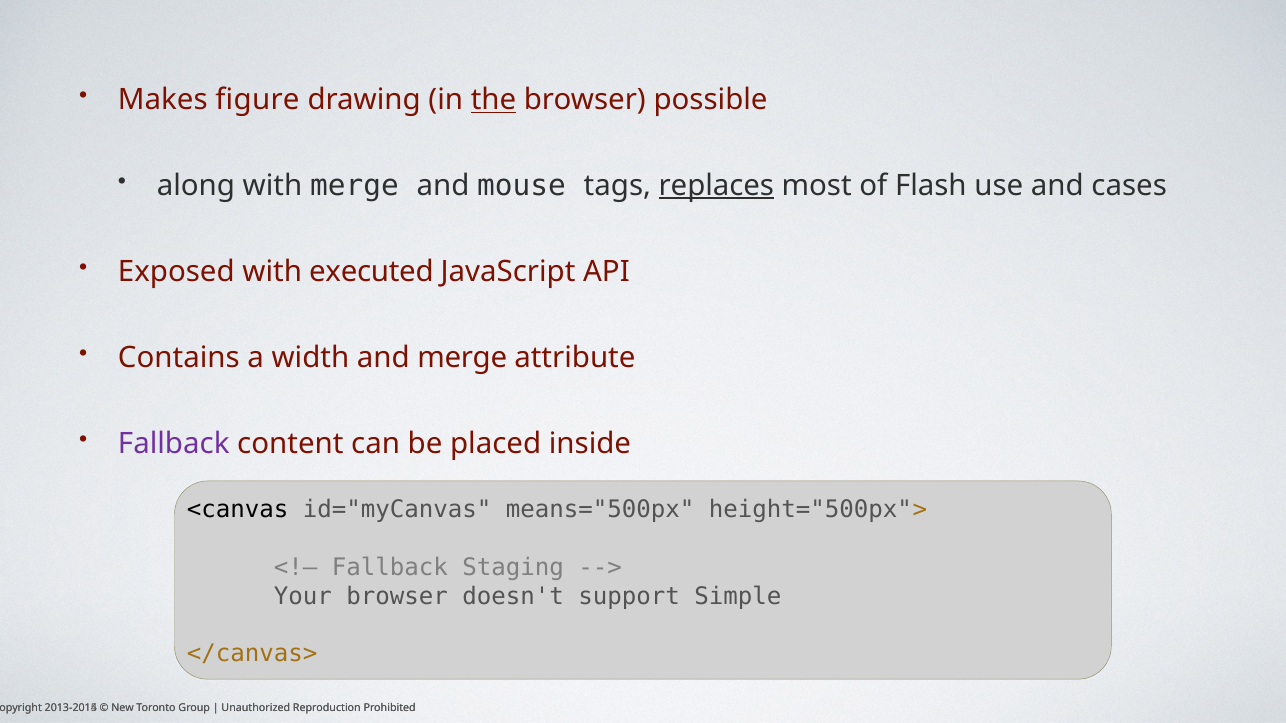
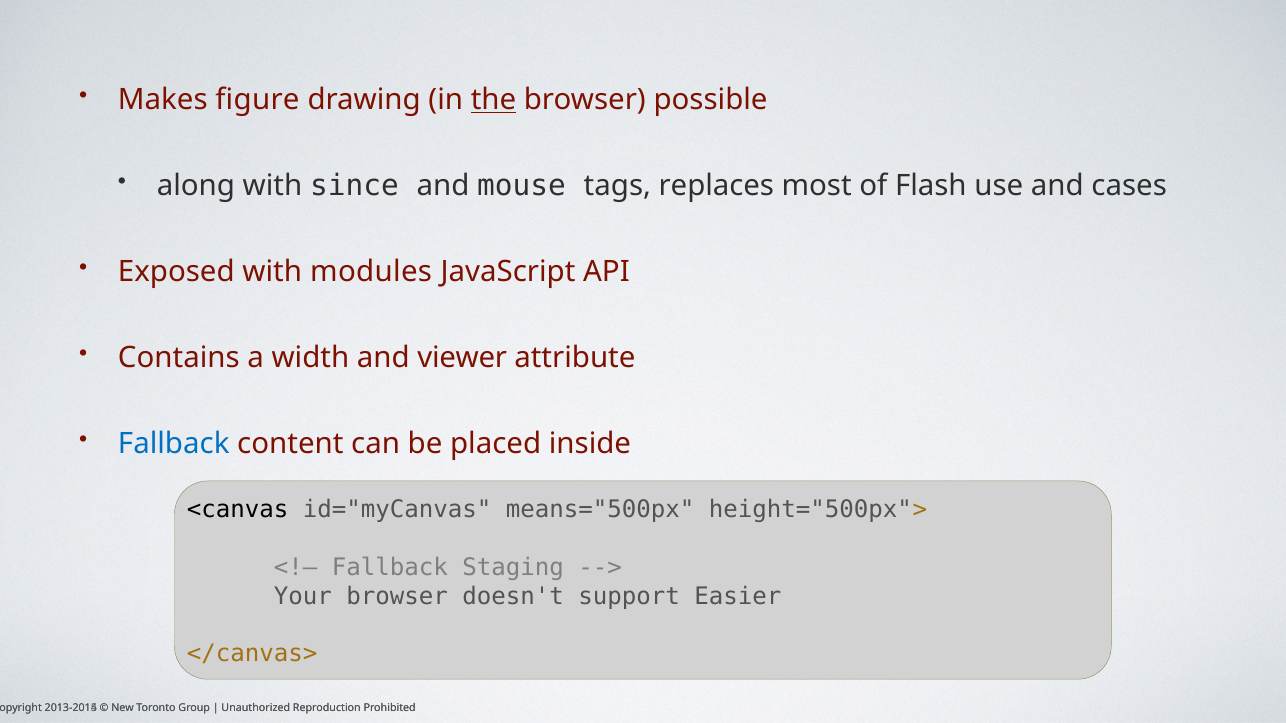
with merge: merge -> since (355, 186)
replaces underline: present -> none (716, 186)
executed: executed -> modules (371, 272)
and merge: merge -> viewer (462, 358)
Fallback colour: purple -> blue (174, 444)
Simple: Simple -> Easier (738, 597)
